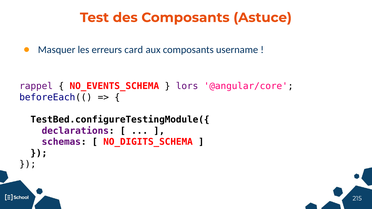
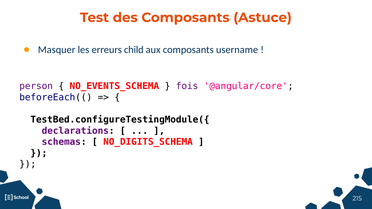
card: card -> child (134, 50)
rappel: rappel -> person (36, 86)
lors: lors -> fois (187, 86)
